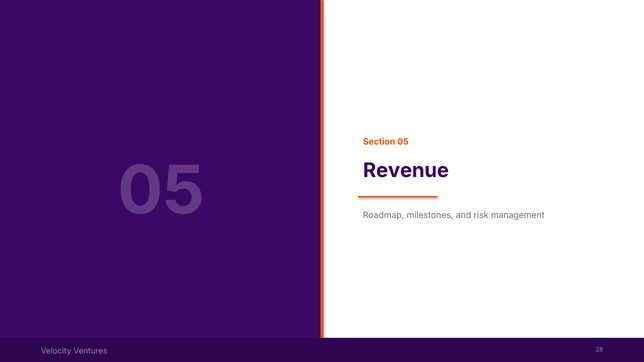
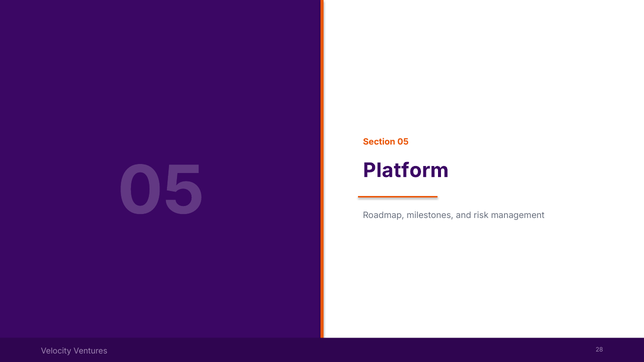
Revenue: Revenue -> Platform (406, 171)
